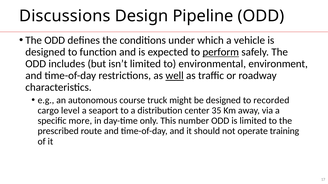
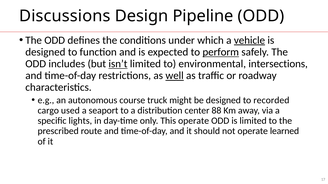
vehicle underline: none -> present (249, 40)
isn’t underline: none -> present (118, 64)
environment: environment -> intersections (278, 64)
level: level -> used (70, 111)
35: 35 -> 88 (216, 111)
more: more -> lights (80, 121)
This number: number -> operate (194, 121)
training: training -> learned (284, 131)
